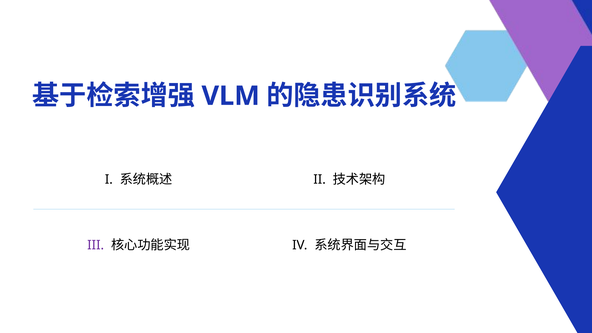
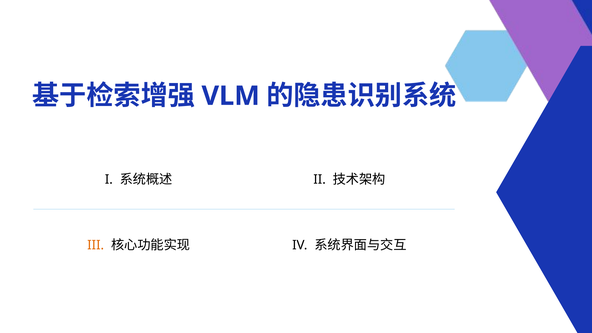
III colour: purple -> orange (96, 245)
